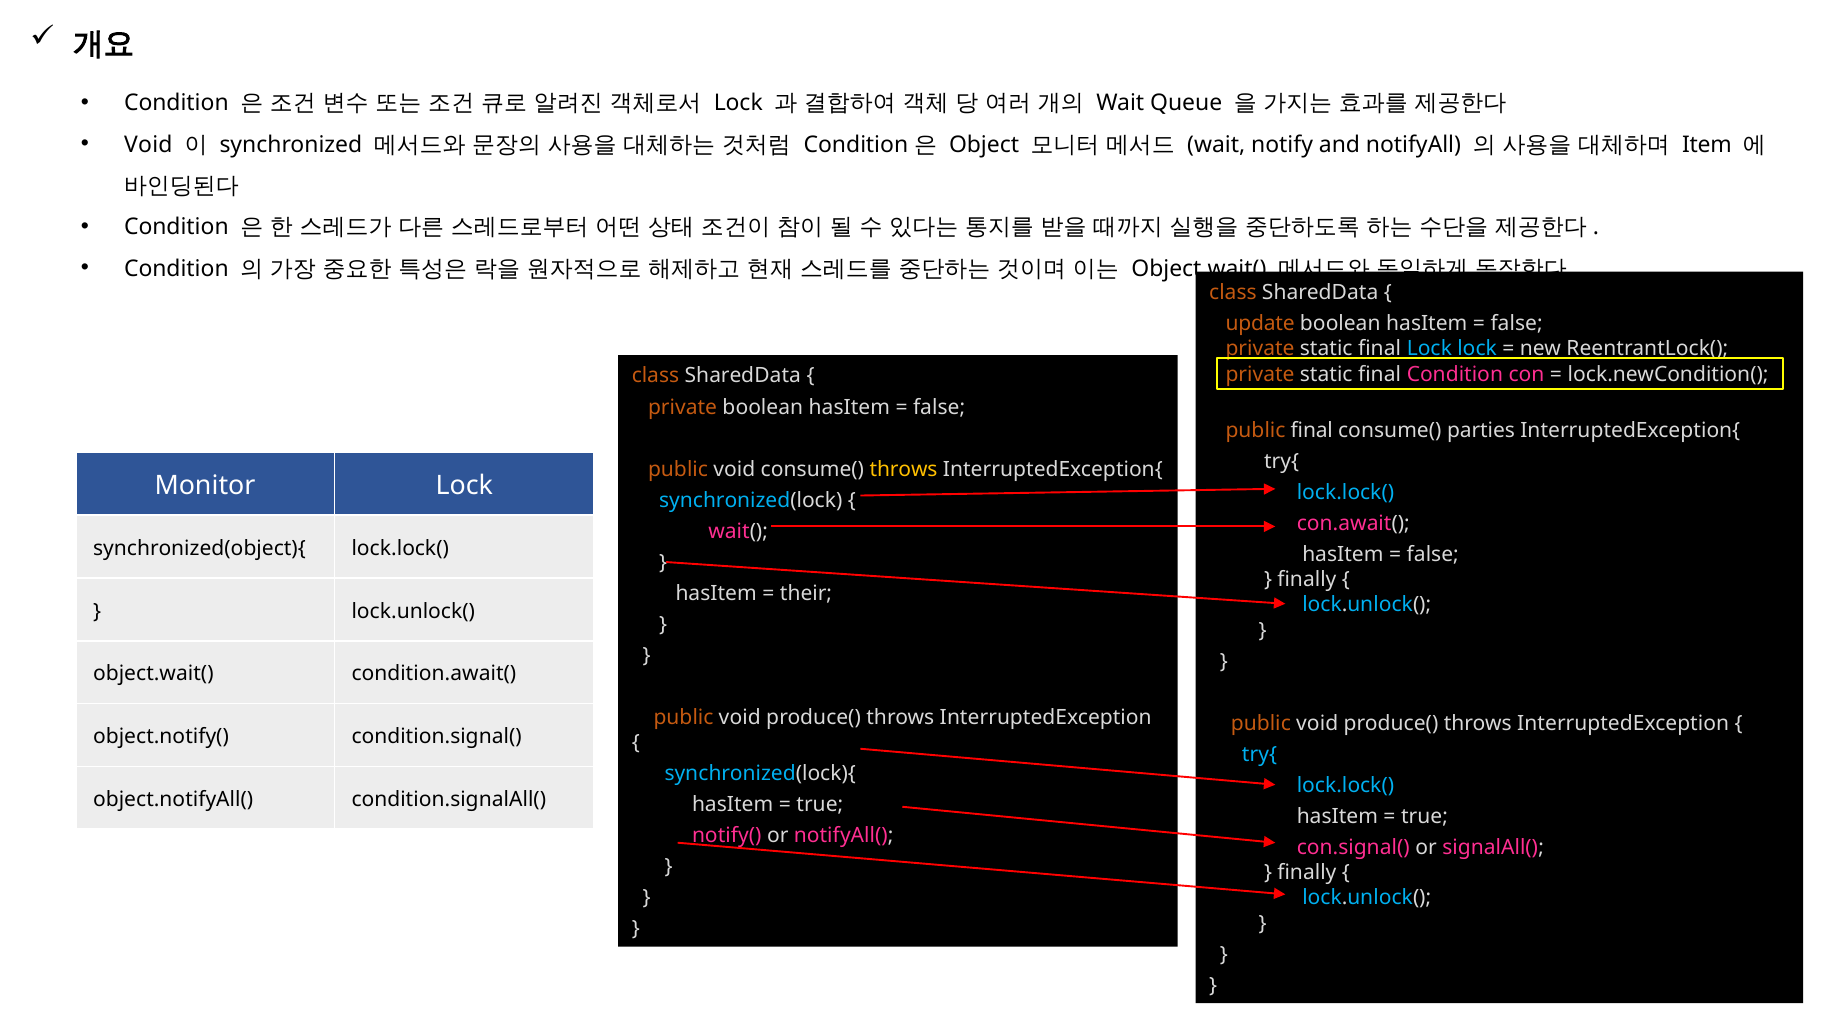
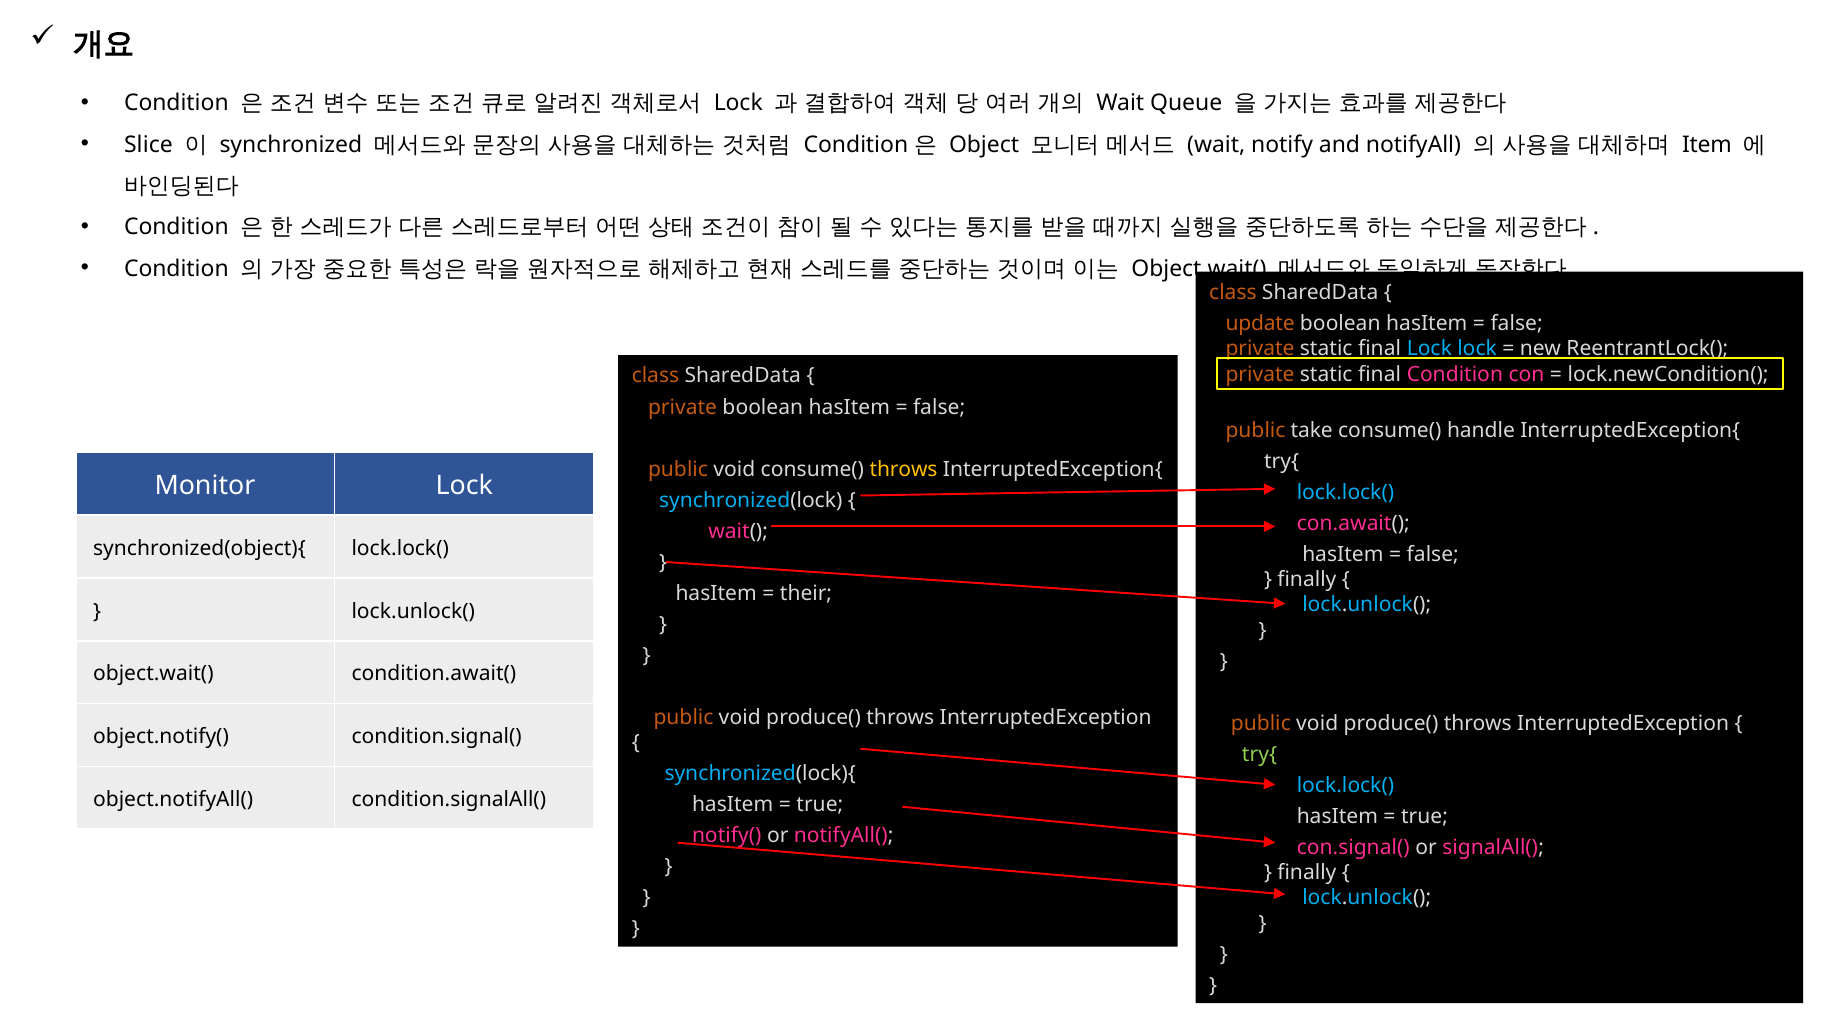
Void: Void -> Slice (148, 145)
public final: final -> take (1312, 430)
parties: parties -> handle (1481, 430)
try{ colour: light blue -> light green (1260, 754)
